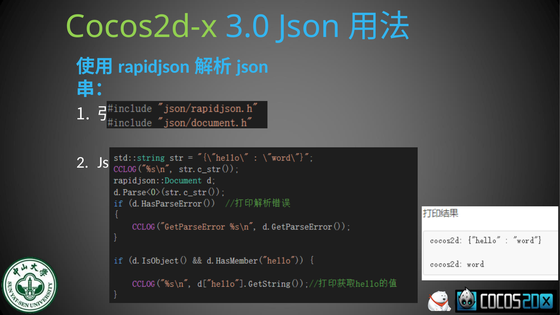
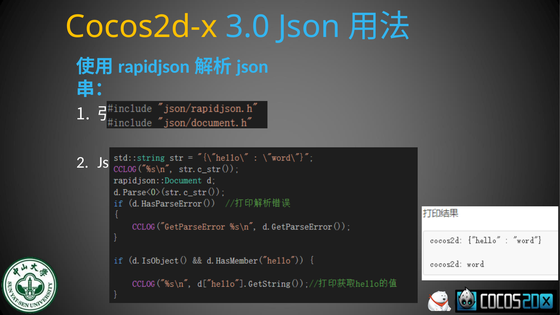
Cocos2d-x colour: light green -> yellow (141, 27)
